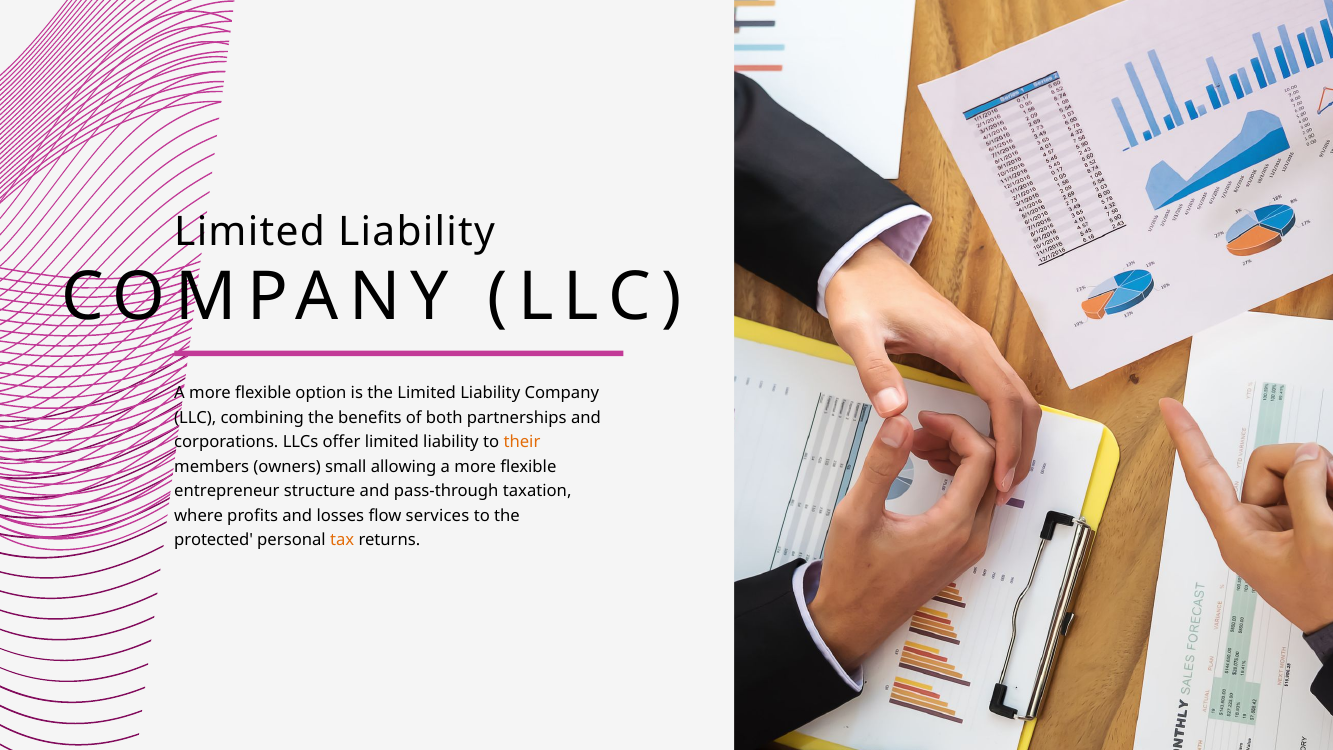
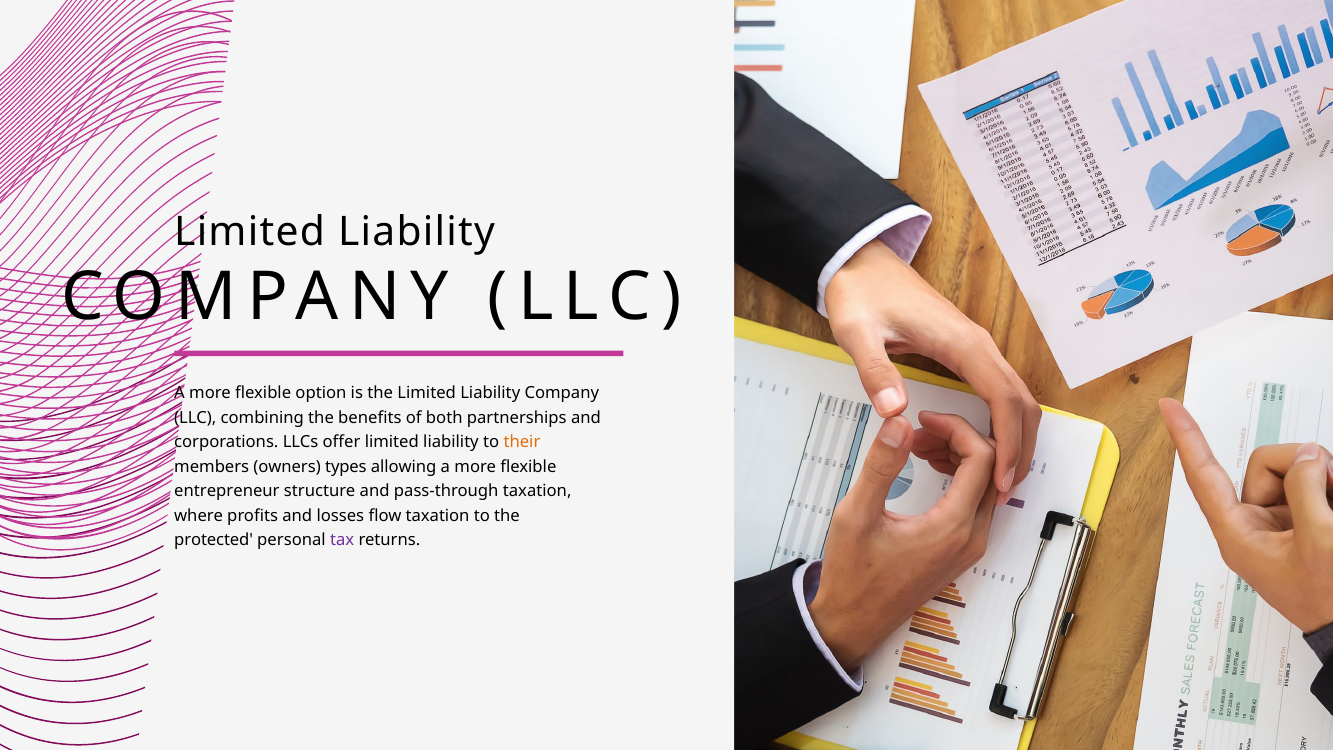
small: small -> types (346, 467)
flow services: services -> taxation (438, 516)
tax colour: orange -> purple (342, 540)
